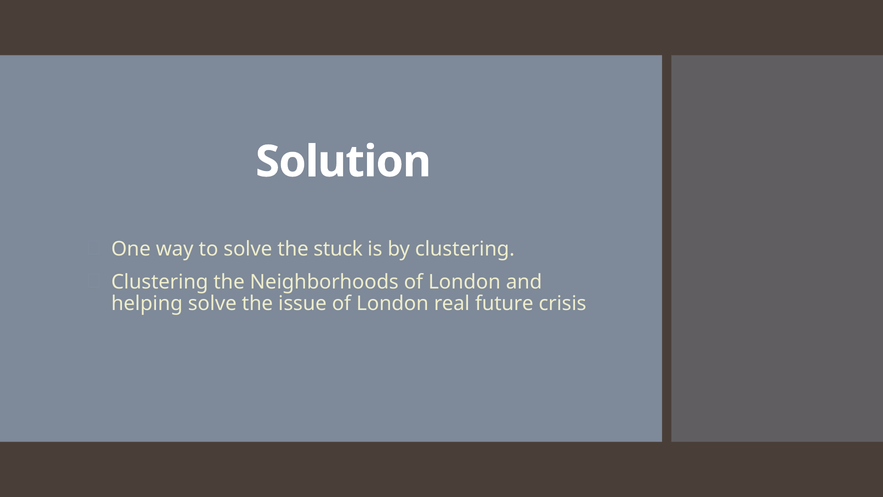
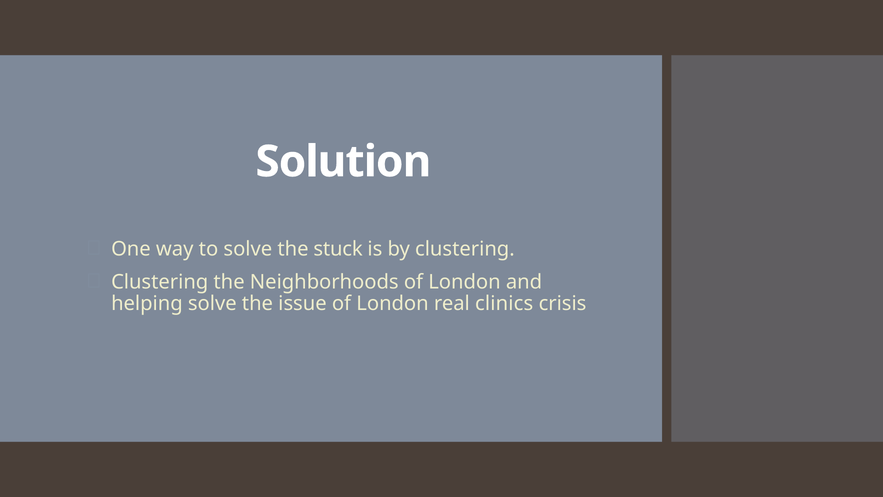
future: future -> clinics (504, 304)
